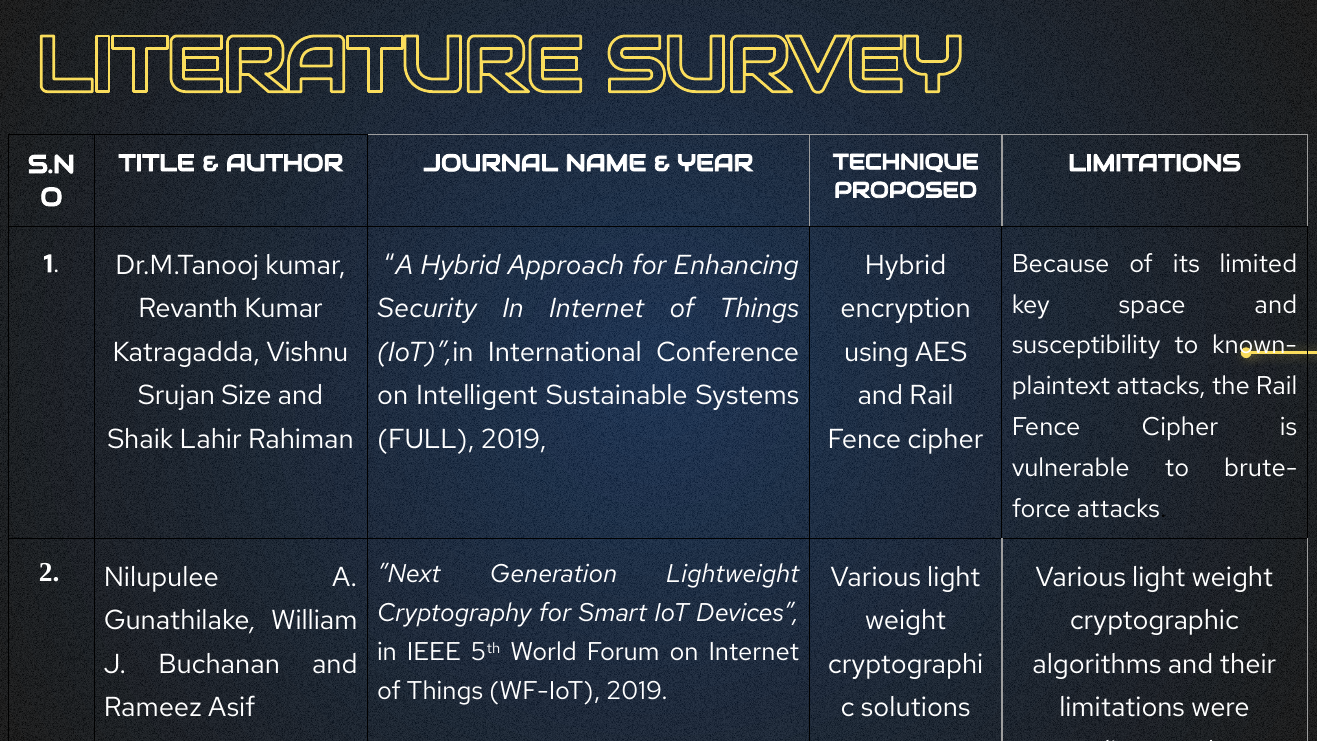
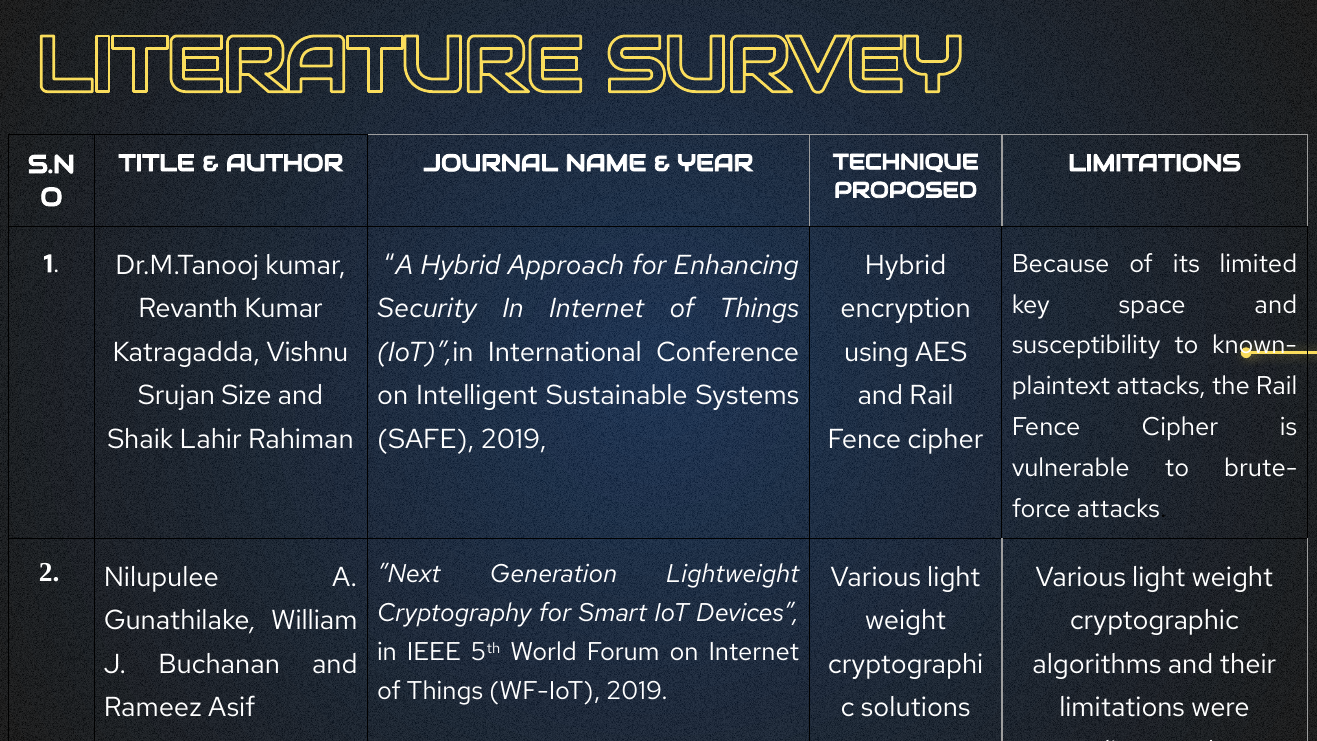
FULL: FULL -> SAFE (426, 439)
